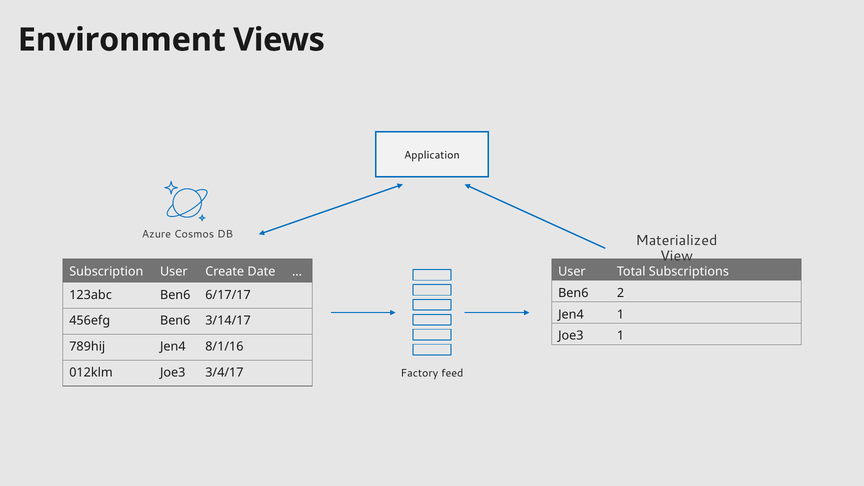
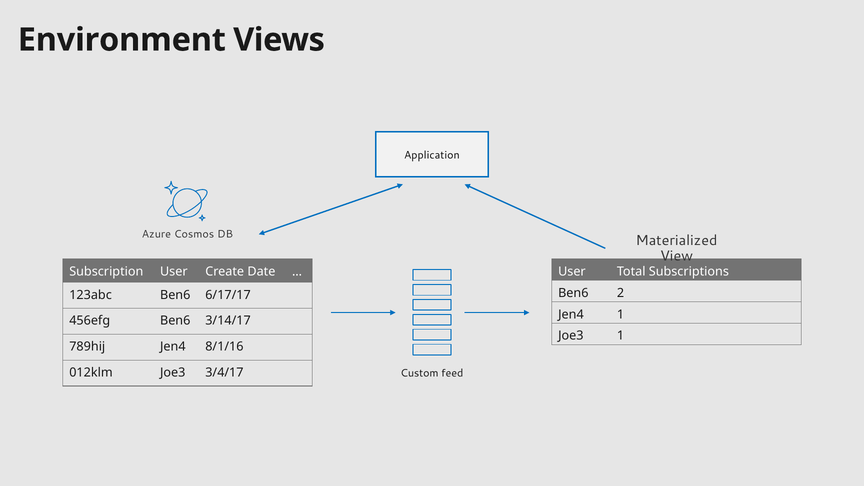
Factory: Factory -> Custom (419, 373)
